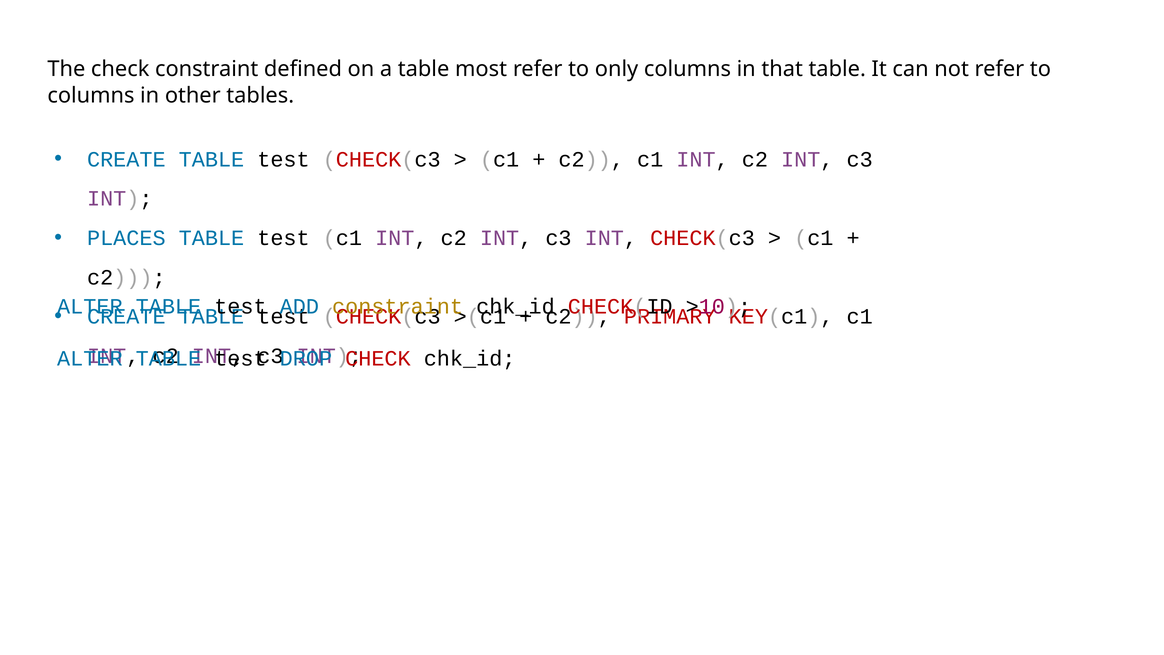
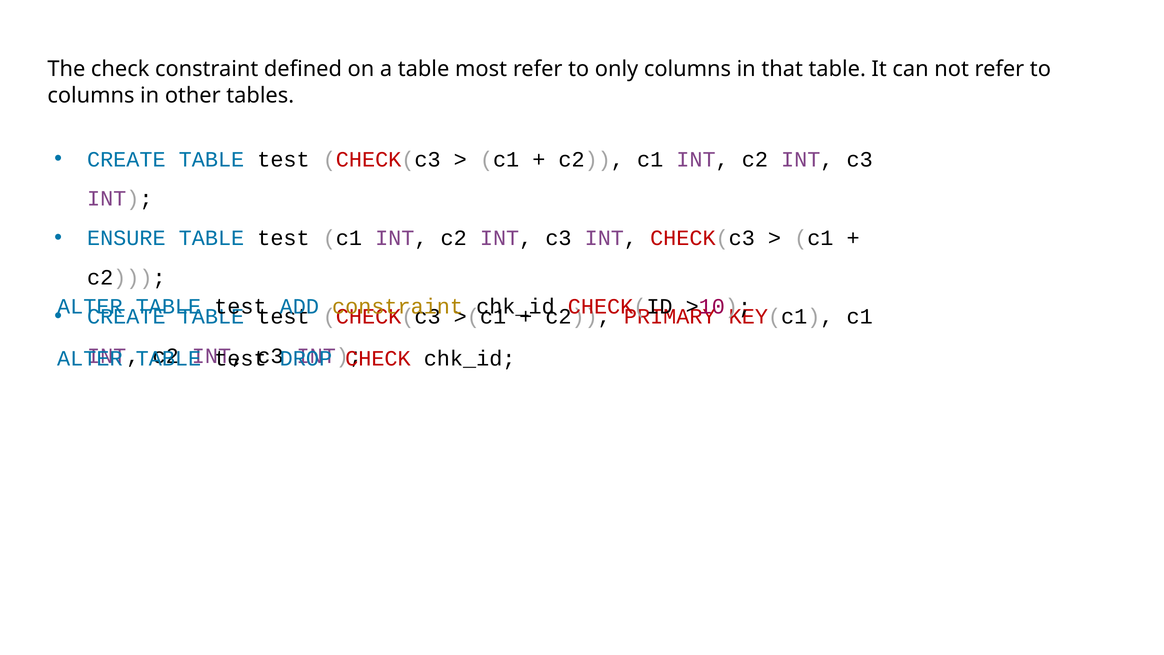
PLACES: PLACES -> ENSURE (126, 238)
